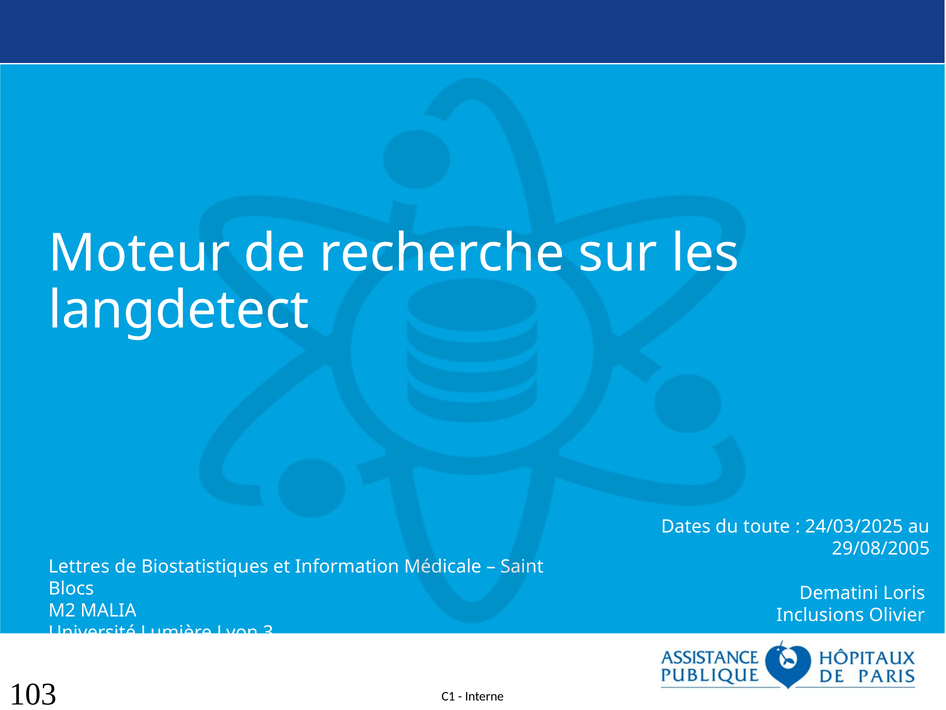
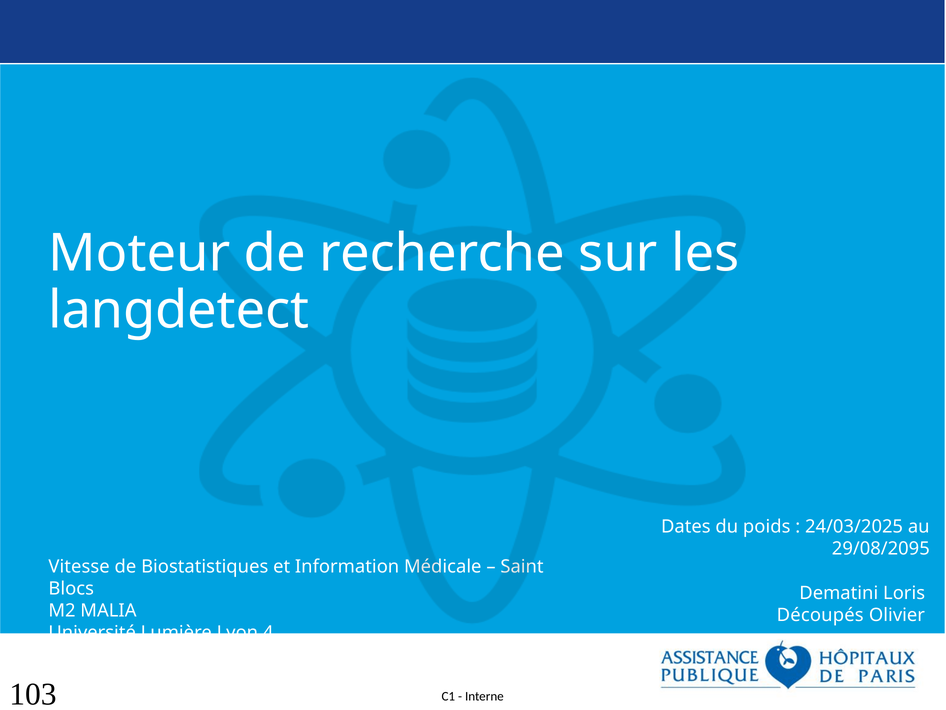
toute: toute -> poids (767, 526)
29/08/2005: 29/08/2005 -> 29/08/2095 (881, 548)
Lettres: Lettres -> Vitesse (79, 566)
Inclusions: Inclusions -> Découpés (820, 615)
3: 3 -> 4 (268, 632)
